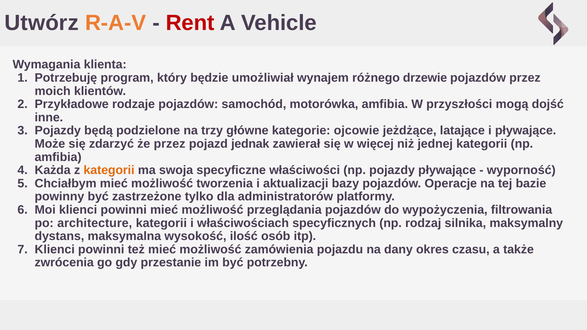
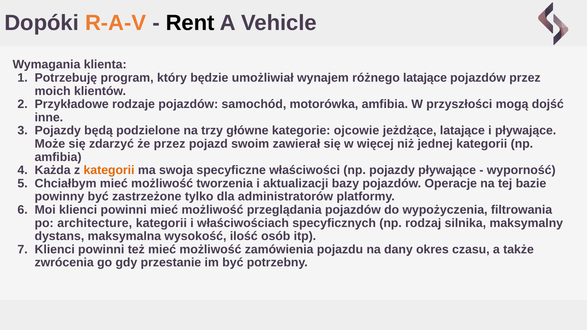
Utwórz: Utwórz -> Dopóki (42, 23)
Rent colour: red -> black (190, 23)
różnego drzewie: drzewie -> latające (425, 78)
jednak: jednak -> swoim (250, 144)
